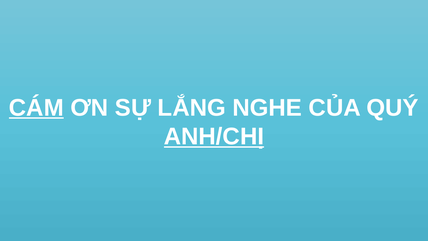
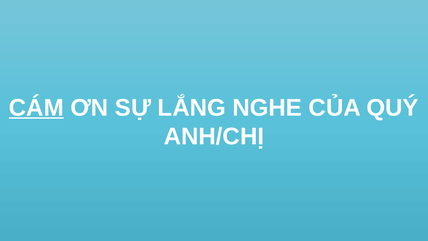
ANH/CHỊ underline: present -> none (214, 136)
